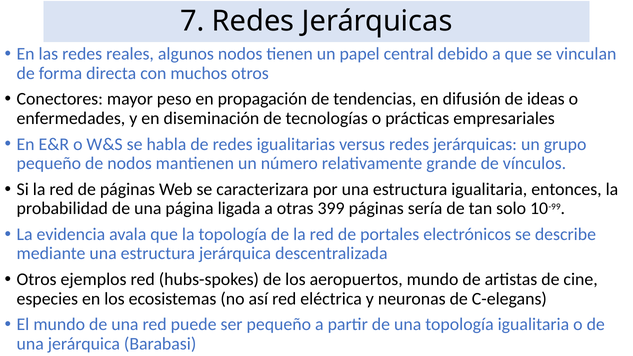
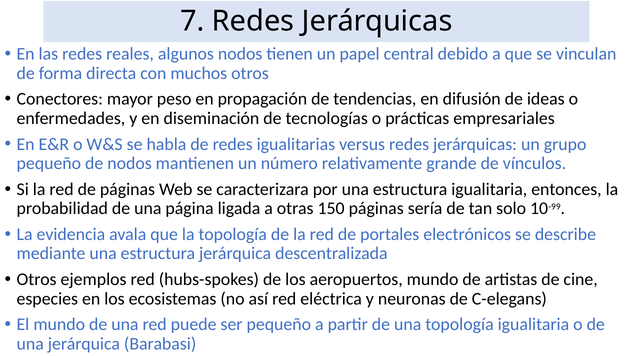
399: 399 -> 150 (331, 209)
